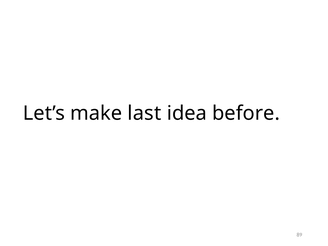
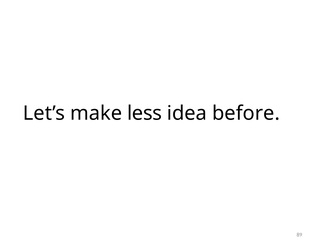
last: last -> less (145, 113)
